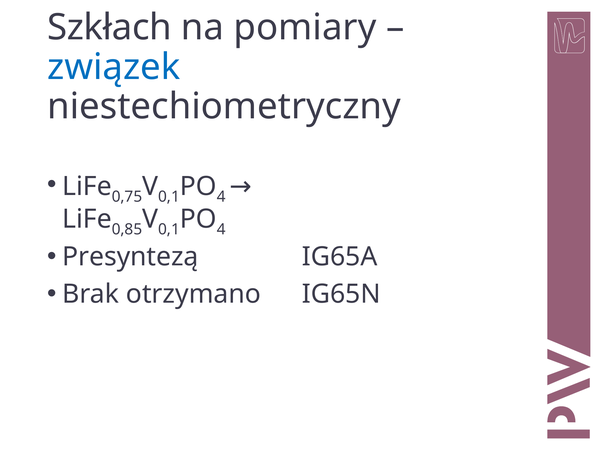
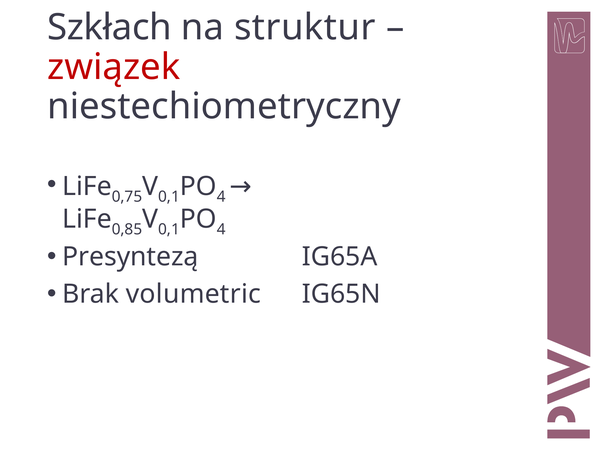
pomiary: pomiary -> struktur (305, 28)
związek colour: blue -> red (114, 67)
otrzymano: otrzymano -> volumetric (193, 294)
